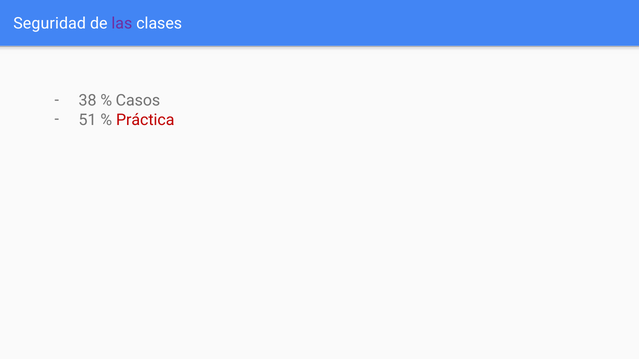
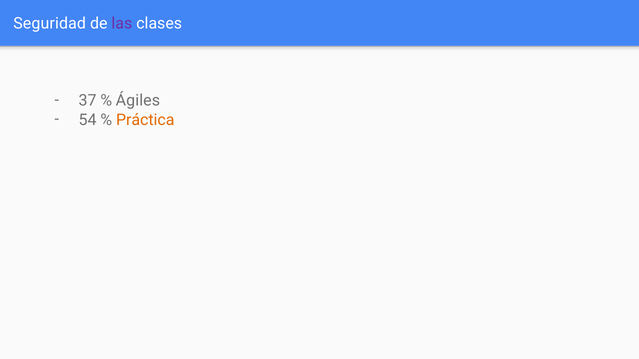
38: 38 -> 37 (88, 101)
Casos: Casos -> Ágiles (138, 101)
51: 51 -> 54 (88, 120)
Práctica colour: red -> orange (145, 120)
